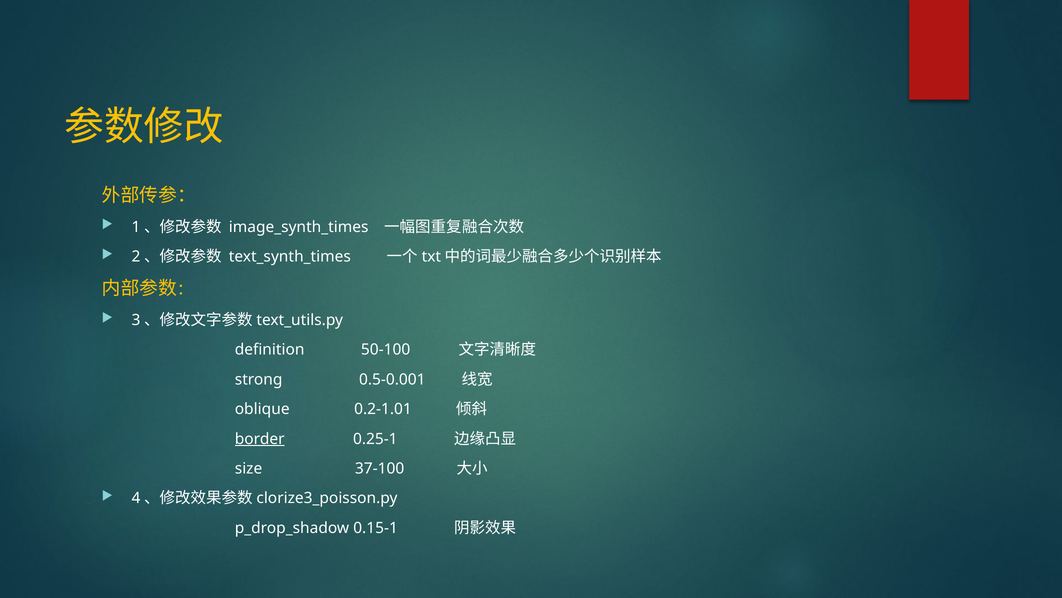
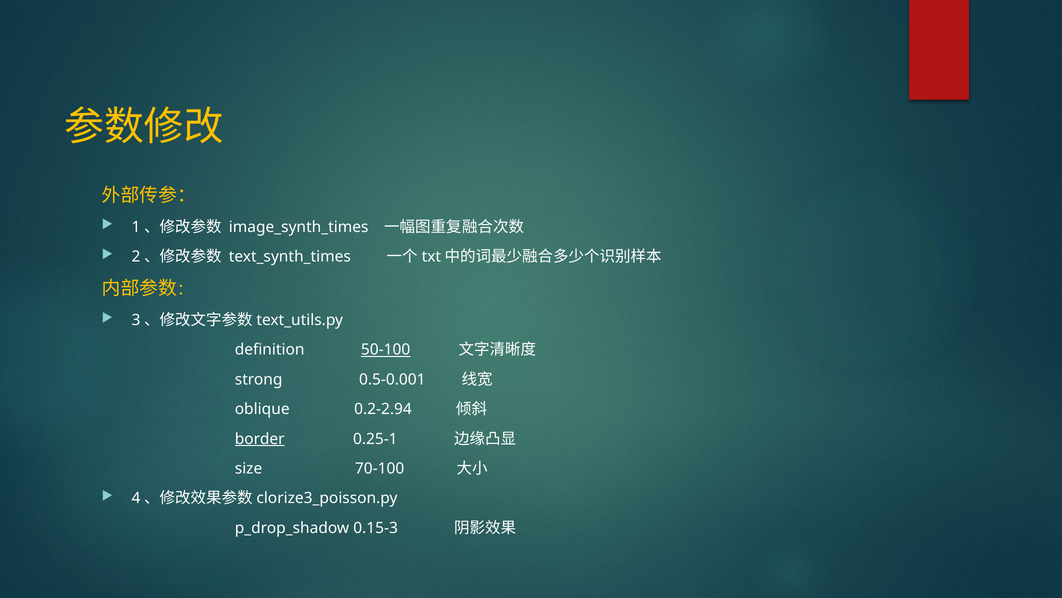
50-100 underline: none -> present (386, 349)
0.2-1.01: 0.2-1.01 -> 0.2-2.94 (383, 409)
37-100: 37-100 -> 70-100 (380, 468)
0.15-1: 0.15-1 -> 0.15-3 (376, 527)
